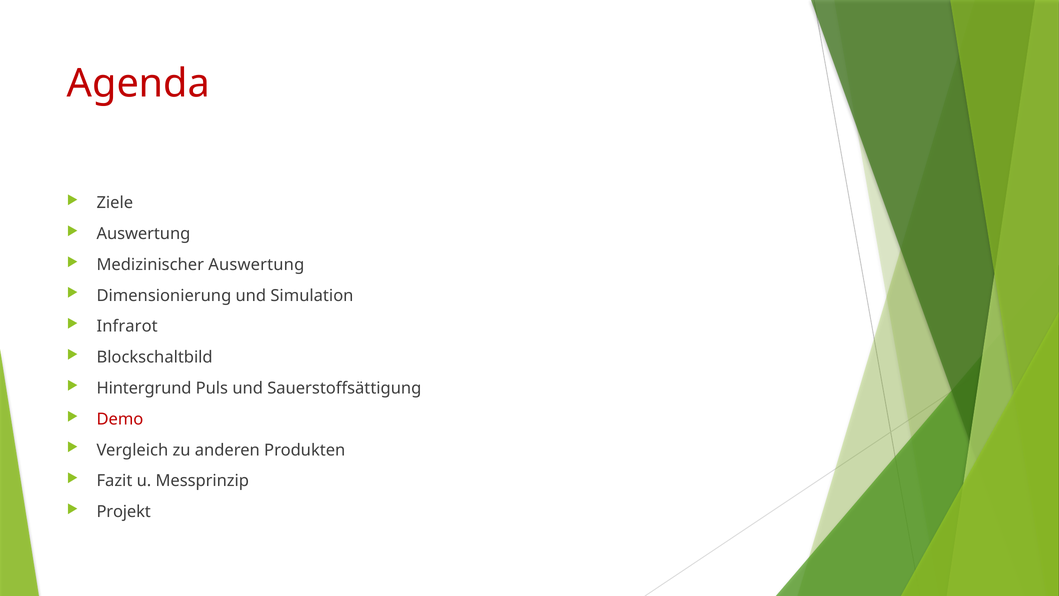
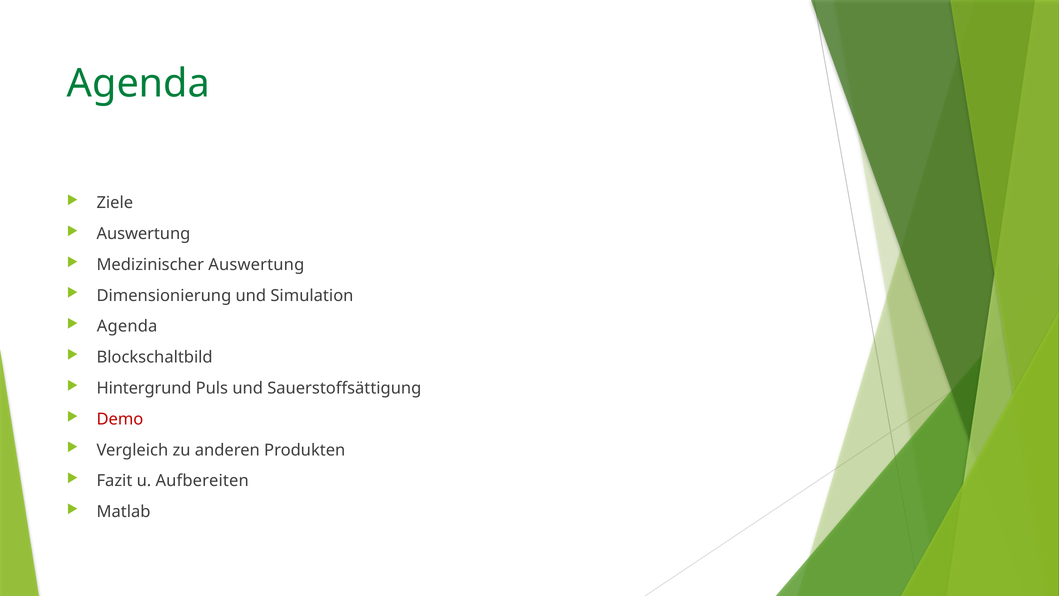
Agenda colour: red -> green (138, 84)
Infrarot: Infrarot -> Agenda (127, 326)
Messprinzip: Messprinzip -> Aufbereiten (202, 481)
Projekt: Projekt -> Matlab (124, 512)
